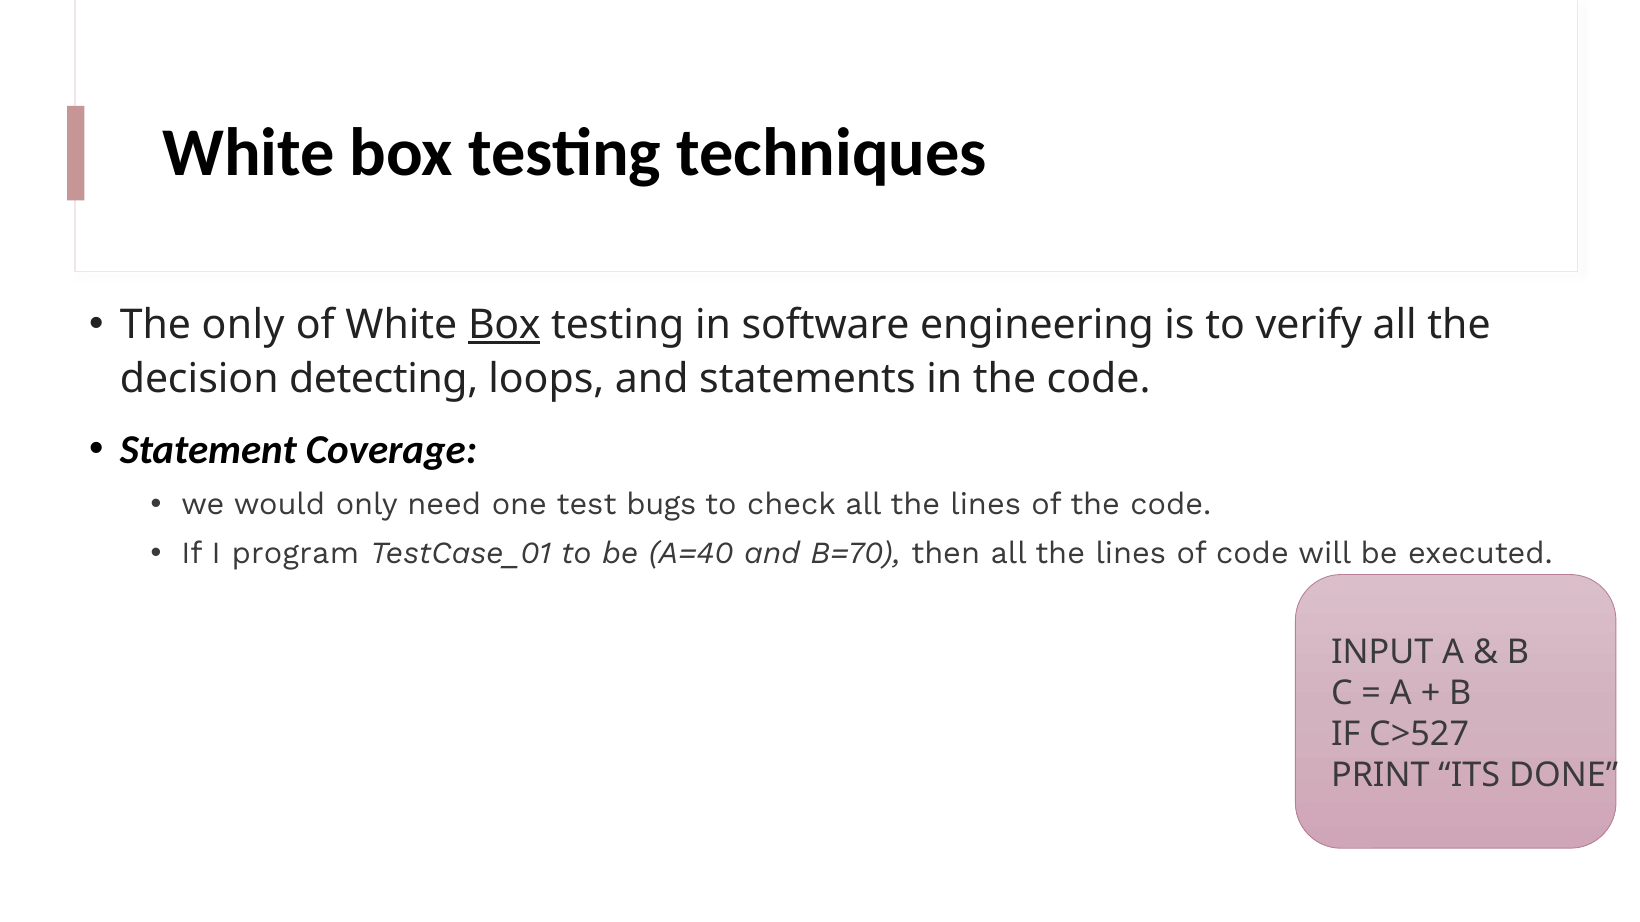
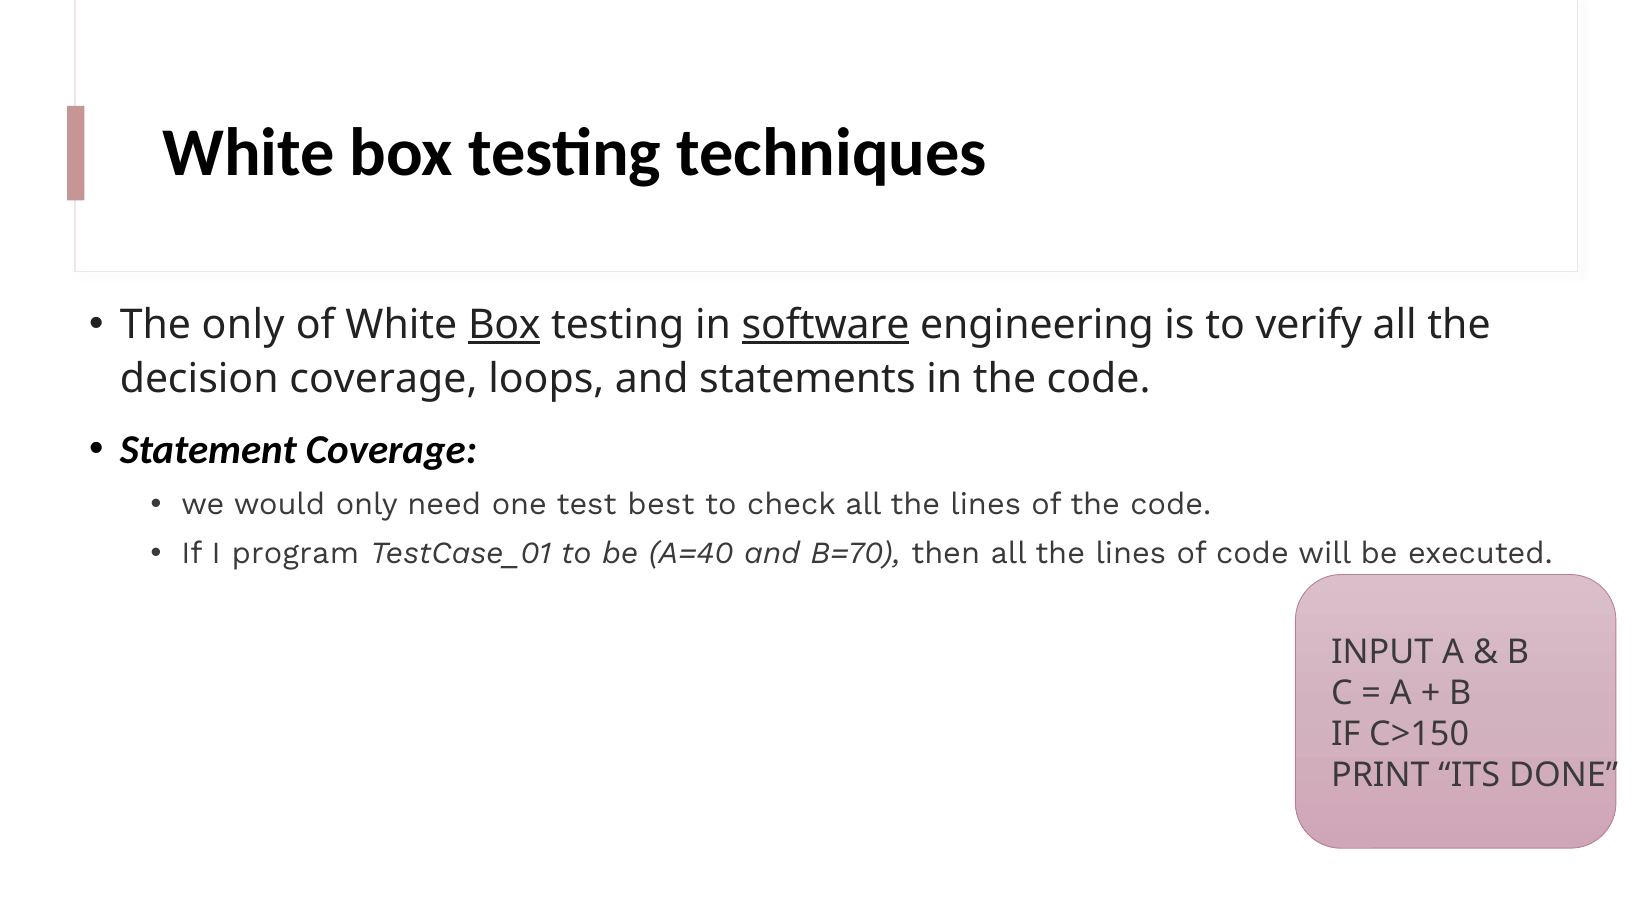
software underline: none -> present (826, 325)
decision detecting: detecting -> coverage (383, 379)
bugs: bugs -> best (661, 505)
C>527: C>527 -> C>150 (1419, 734)
